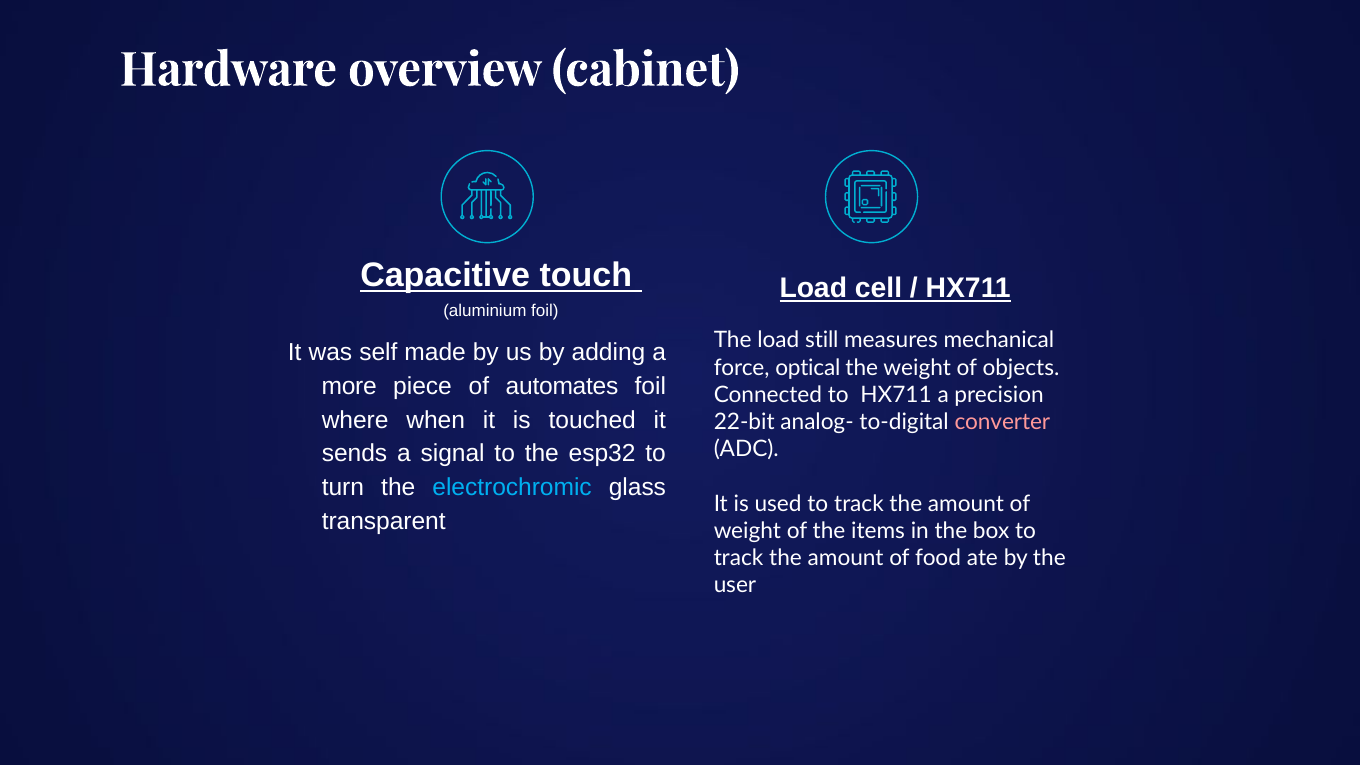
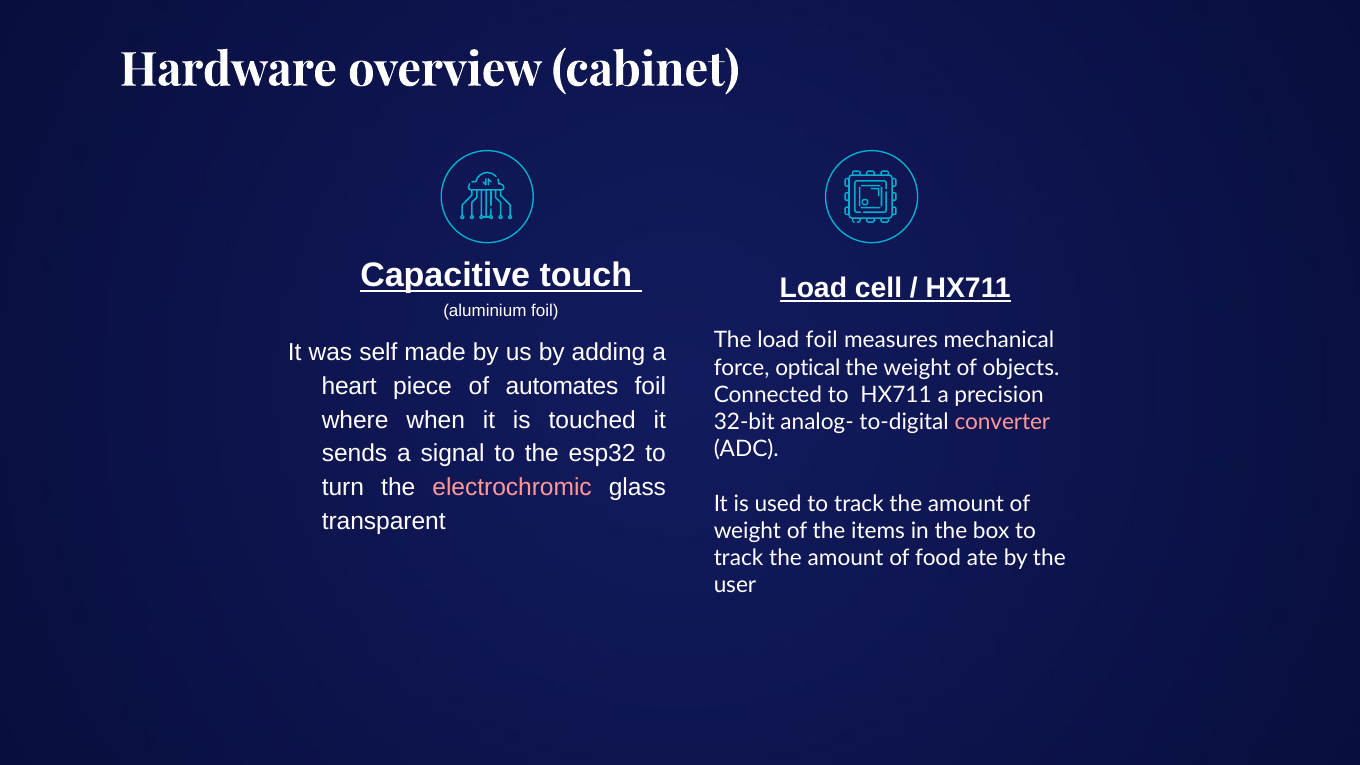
load still: still -> foil (822, 340)
more: more -> heart (349, 386)
22-bit: 22-bit -> 32-bit (744, 422)
electrochromic colour: light blue -> pink (512, 488)
